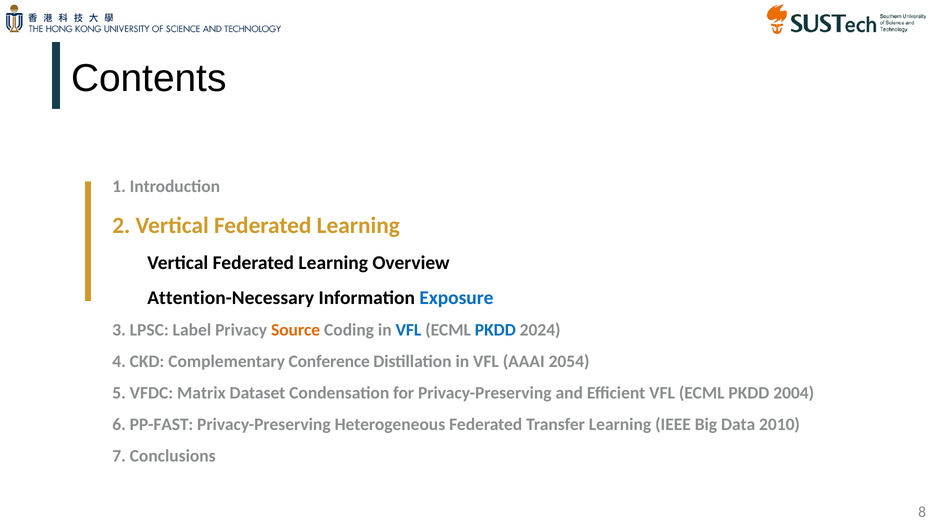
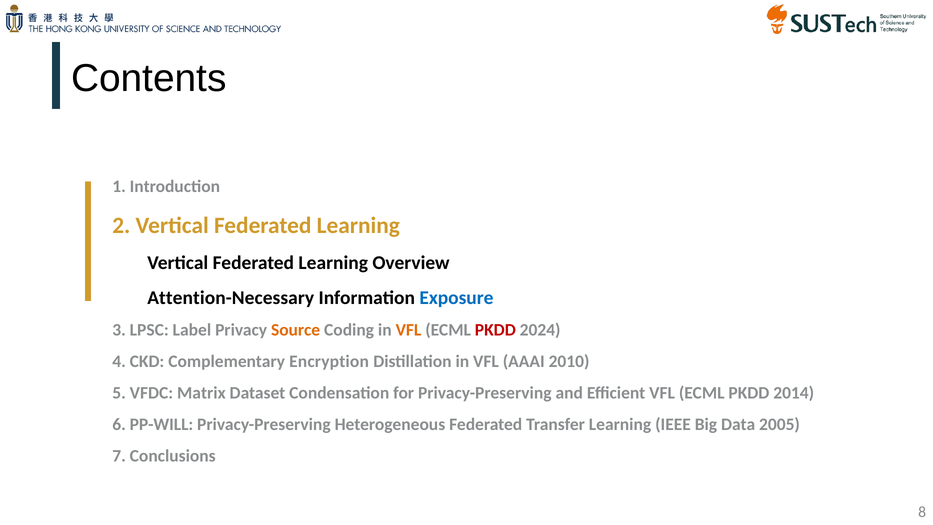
VFL colour: blue -> orange (408, 330)
PKDD colour: blue -> red (495, 330)
Conference: Conference -> Encryption (329, 362)
2054: 2054 -> 2010 (569, 362)
2004: 2004 -> 2014 (794, 393)
PP-FAST: PP-FAST -> PP-WILL (161, 424)
2010: 2010 -> 2005 (780, 424)
